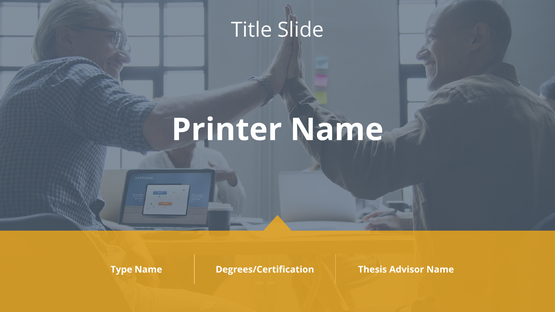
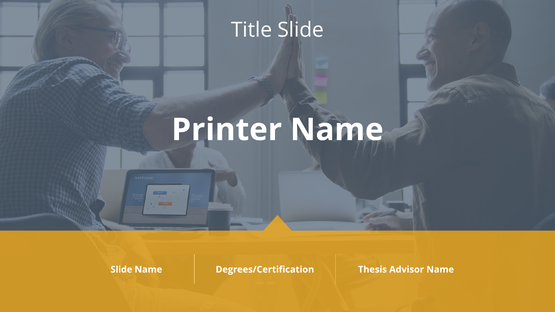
Type: Type -> Slide (121, 270)
